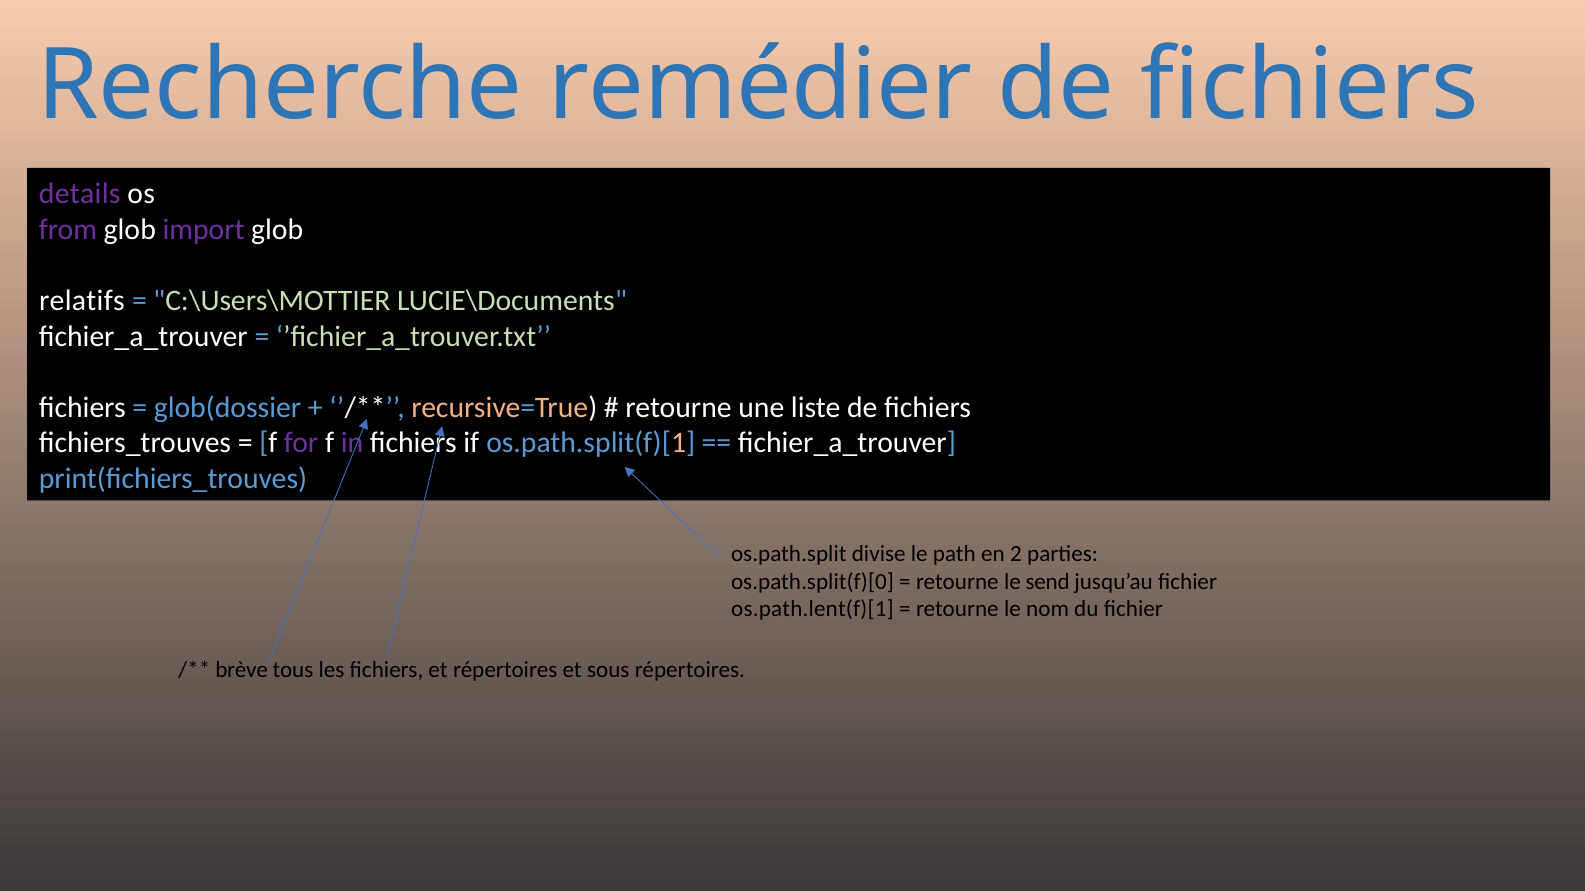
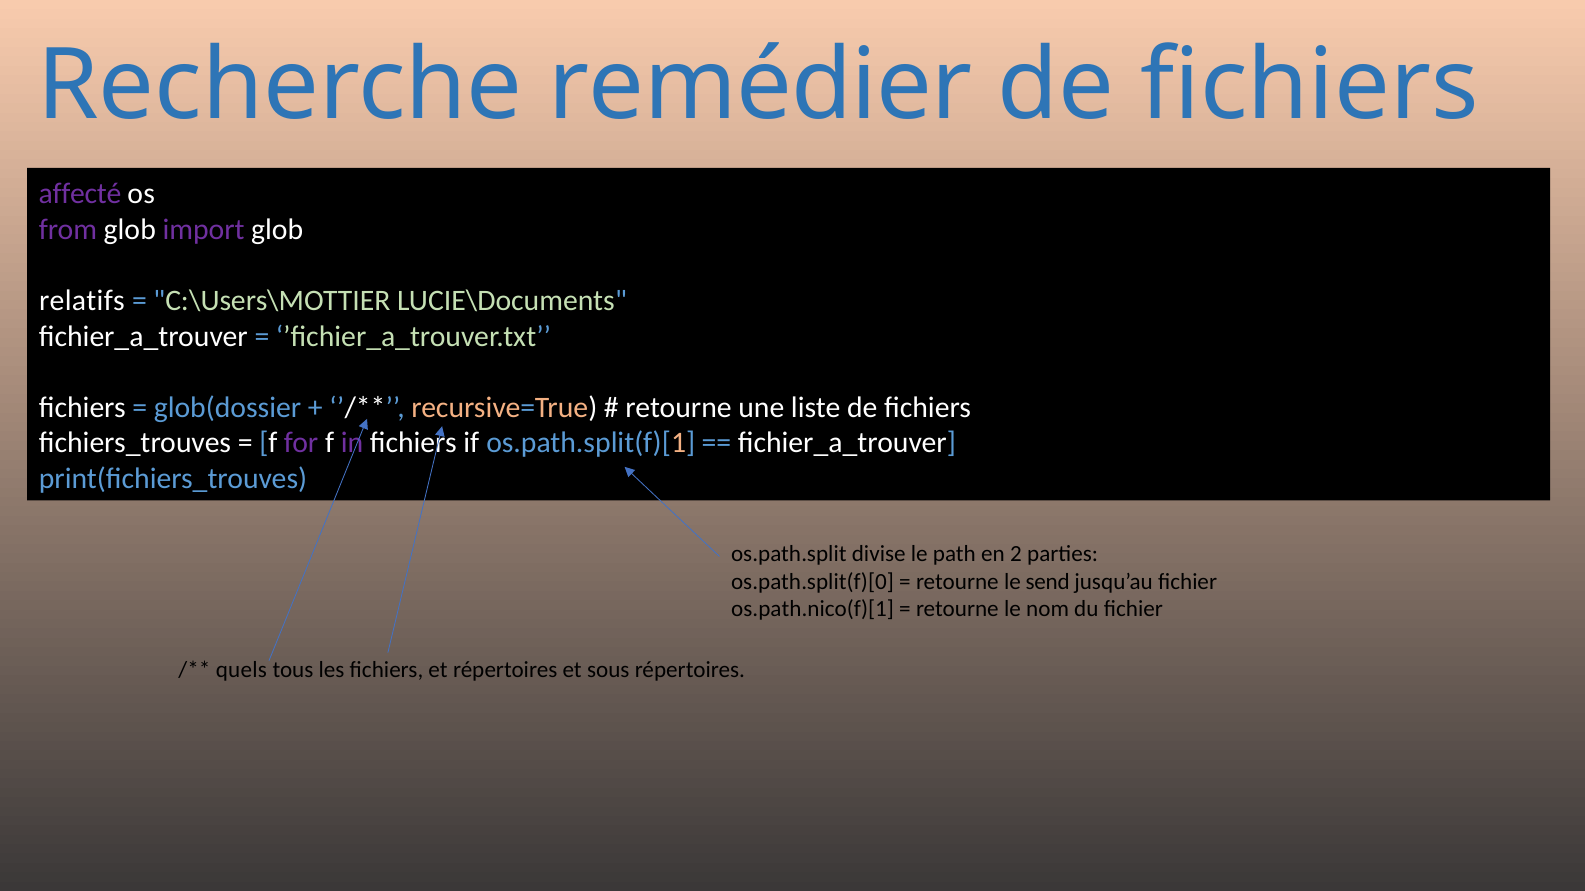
details: details -> affecté (80, 194)
os.path.lent(f)[1: os.path.lent(f)[1 -> os.path.nico(f)[1 (813, 610)
brève: brève -> quels (241, 670)
